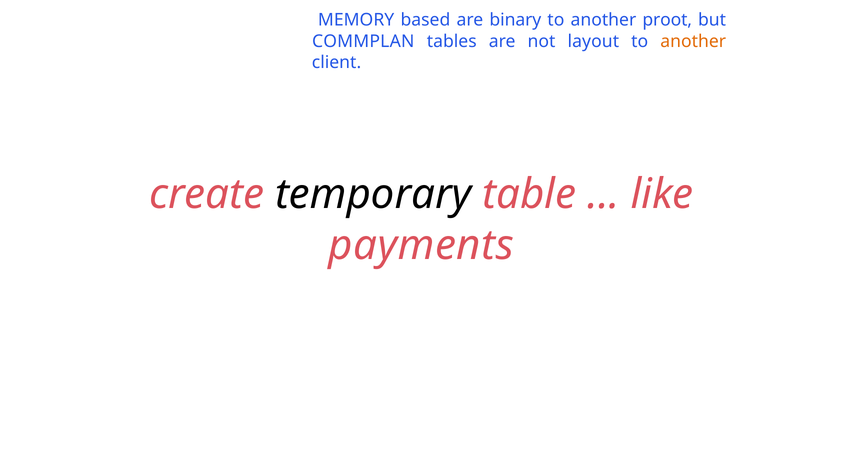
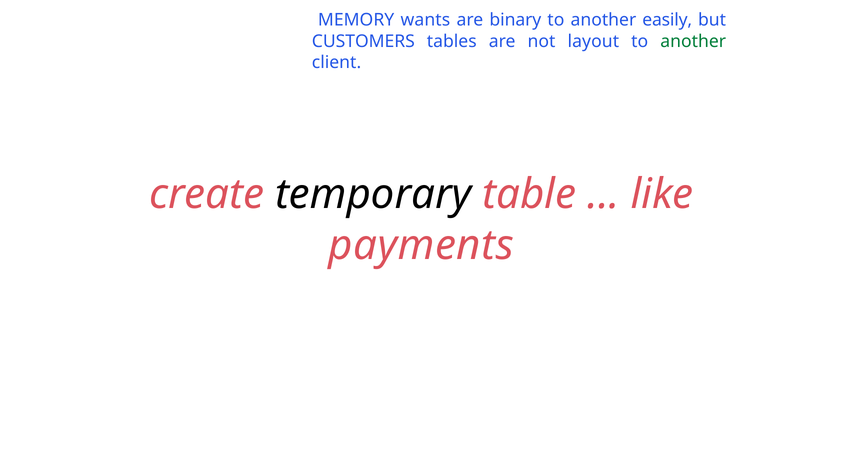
based: based -> wants (425, 20)
proot: proot -> easily (667, 20)
COMMPLAN: COMMPLAN -> CUSTOMERS (363, 41)
another colour: orange -> green (693, 41)
